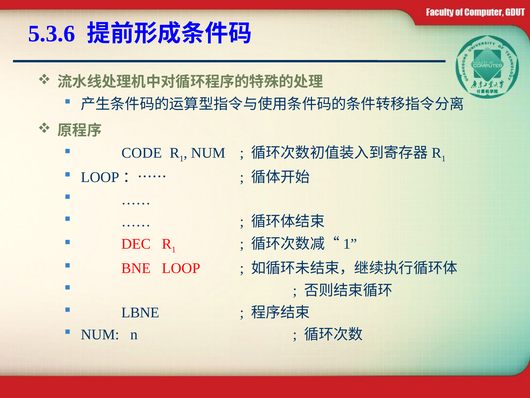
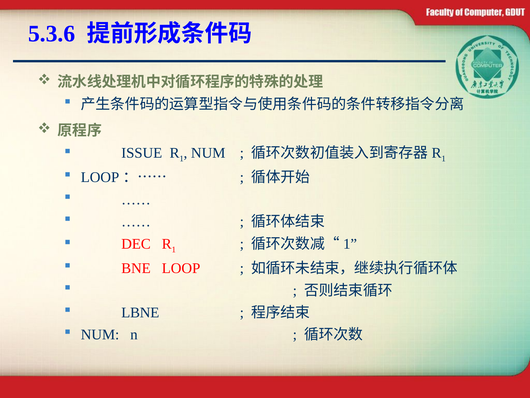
CODE: CODE -> ISSUE (142, 153)
